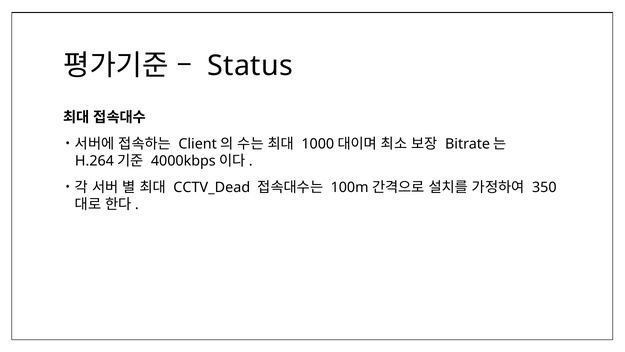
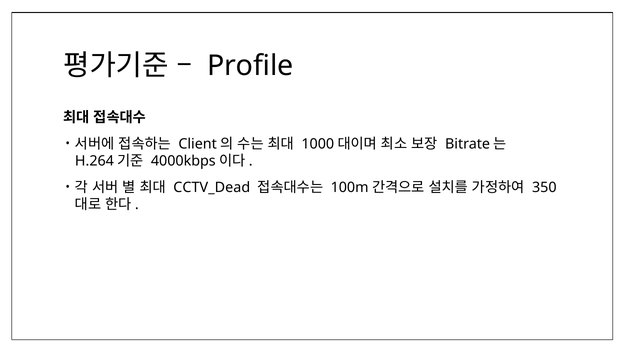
Status: Status -> Profile (250, 66)
